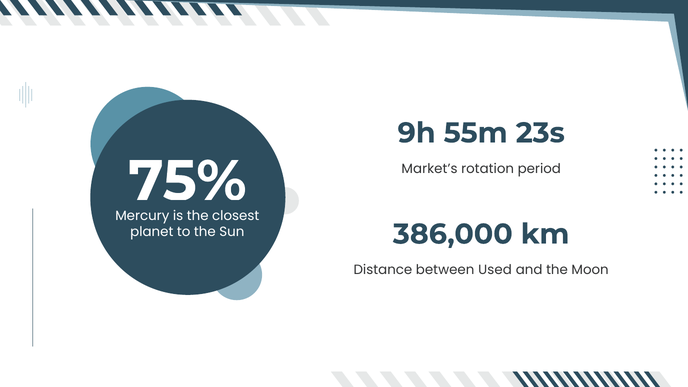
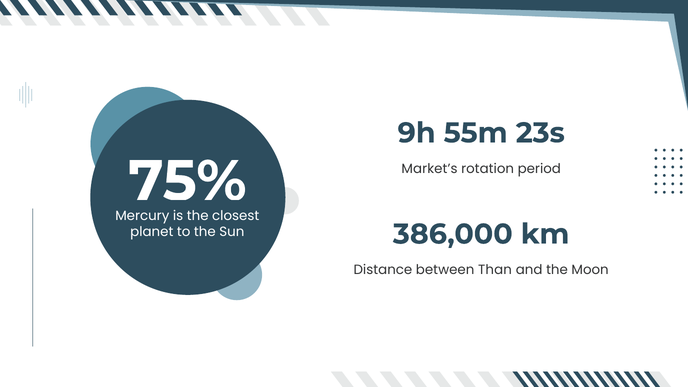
Used: Used -> Than (495, 270)
